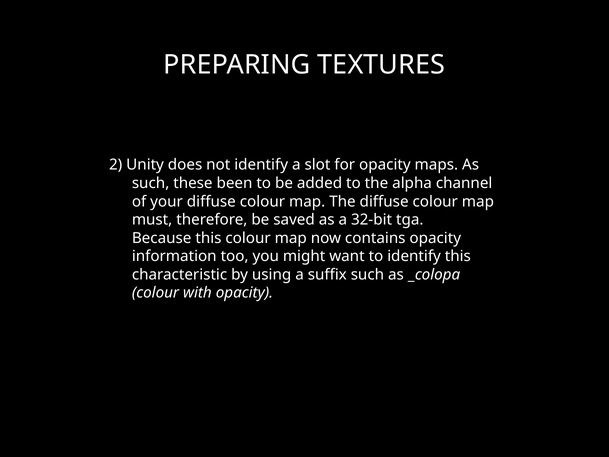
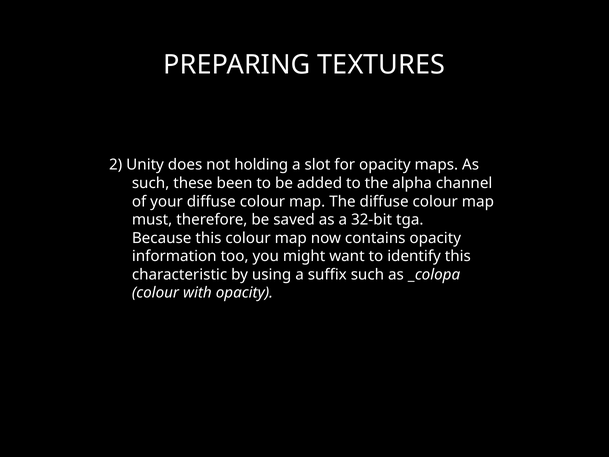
not identify: identify -> holding (261, 165)
